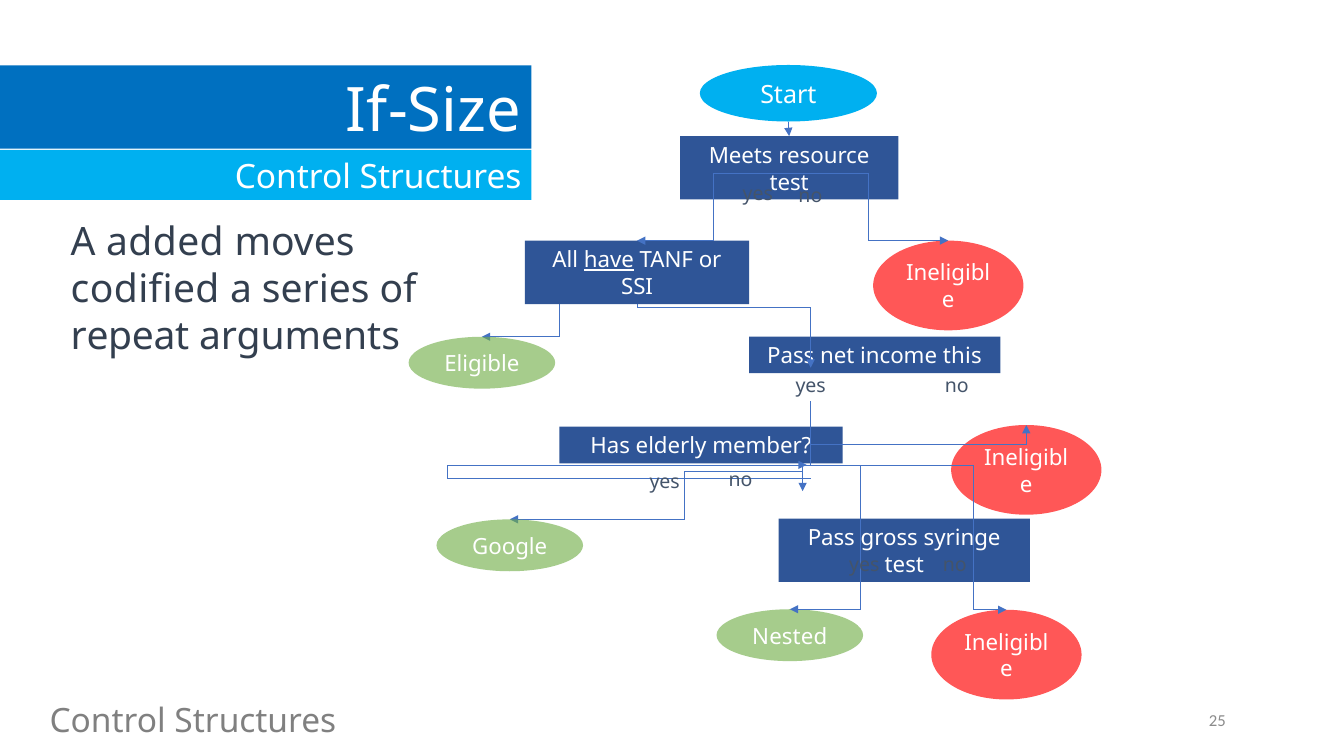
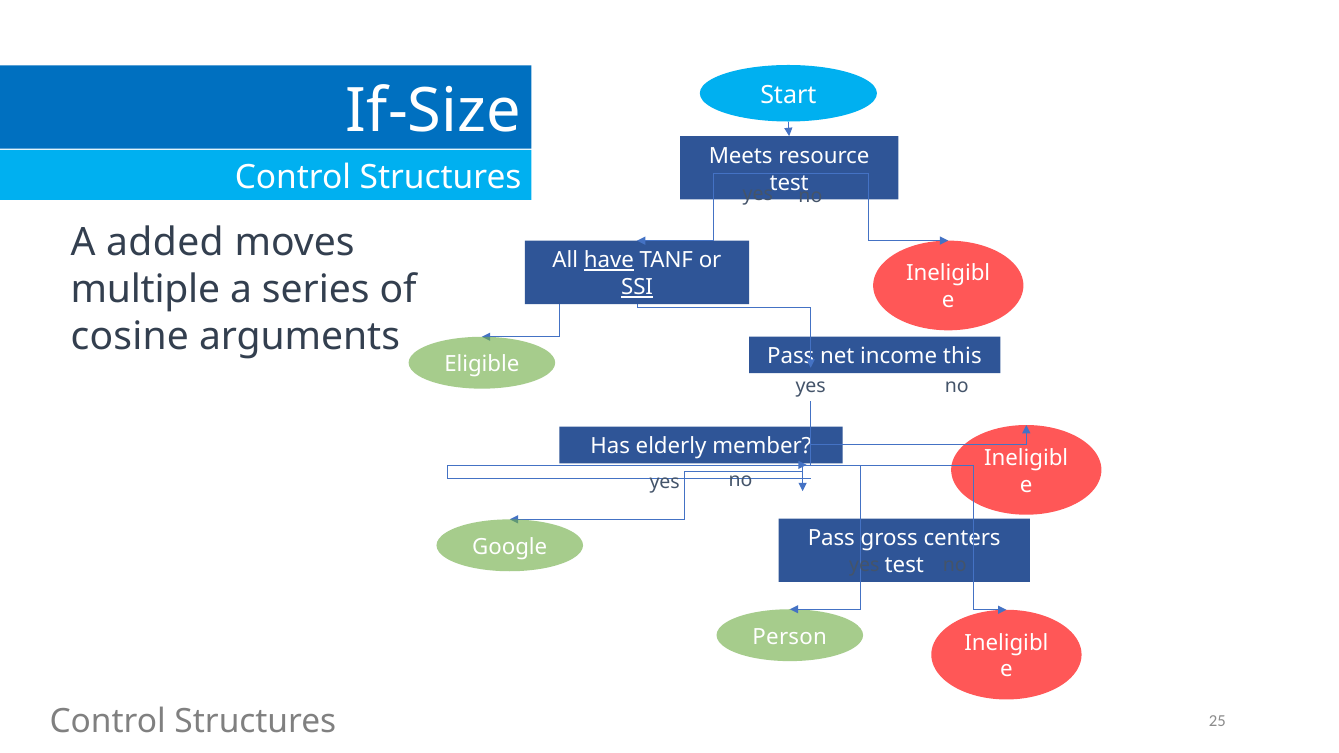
codified: codified -> multiple (145, 290)
SSI underline: none -> present (637, 287)
repeat: repeat -> cosine (130, 336)
syringe: syringe -> centers (962, 539)
Nested: Nested -> Person (790, 637)
